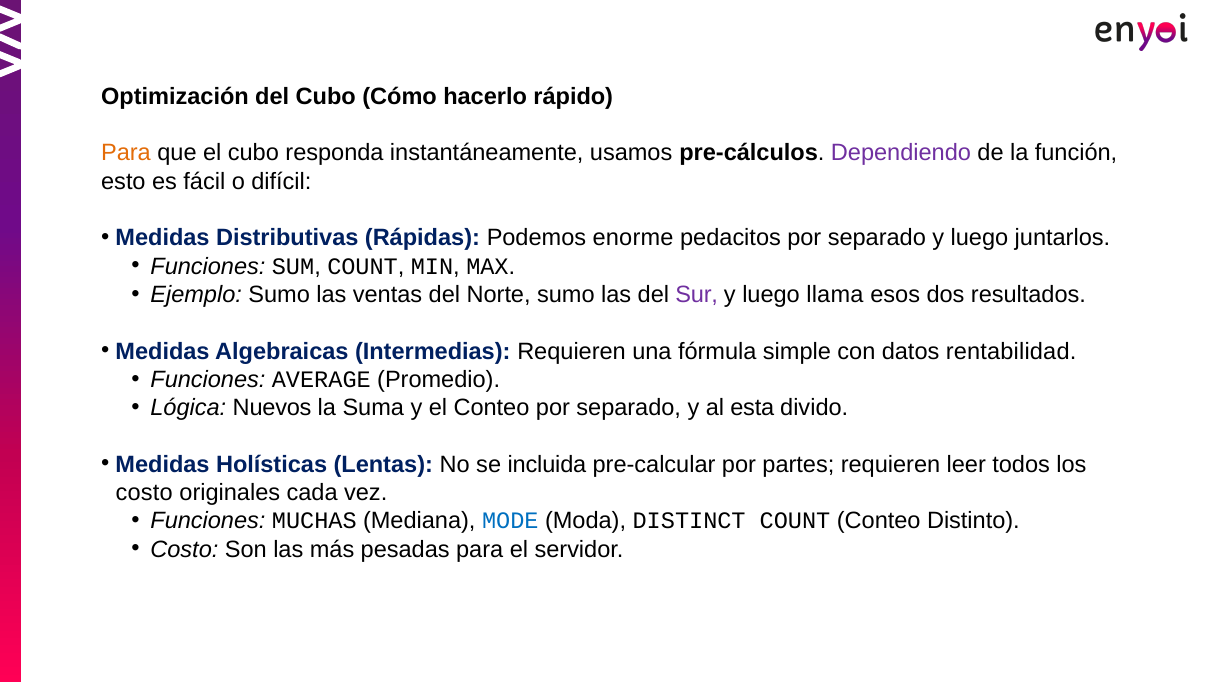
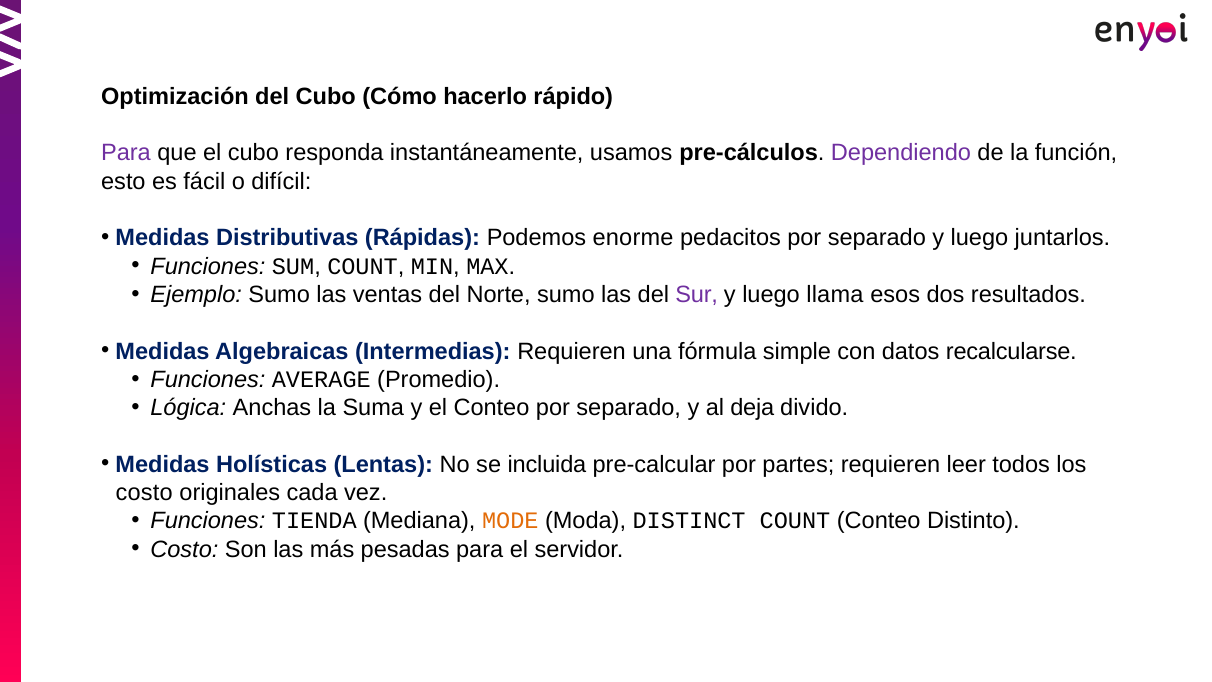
Para colour: orange -> purple (126, 153)
rentabilidad: rentabilidad -> recalcularse (1011, 351)
Nuevos: Nuevos -> Anchas (272, 408)
esta: esta -> deja (752, 408)
MUCHAS: MUCHAS -> TIENDA (314, 521)
MODE colour: blue -> orange (510, 521)
